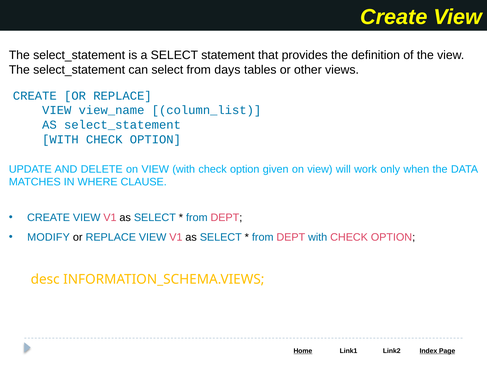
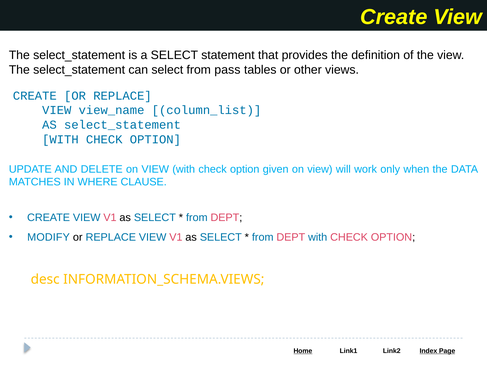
days: days -> pass (227, 70)
